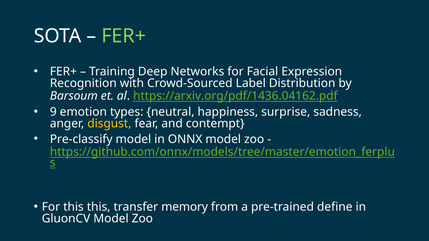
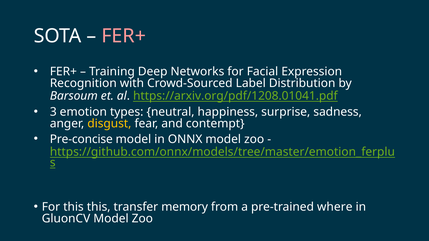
FER+ colour: light green -> pink (124, 36)
https://arxiv.org/pdf/1436.04162.pdf: https://arxiv.org/pdf/1436.04162.pdf -> https://arxiv.org/pdf/1208.01041.pdf (235, 96)
9: 9 -> 3 (53, 112)
Pre-classify: Pre-classify -> Pre-concise (81, 139)
define: define -> where (335, 207)
